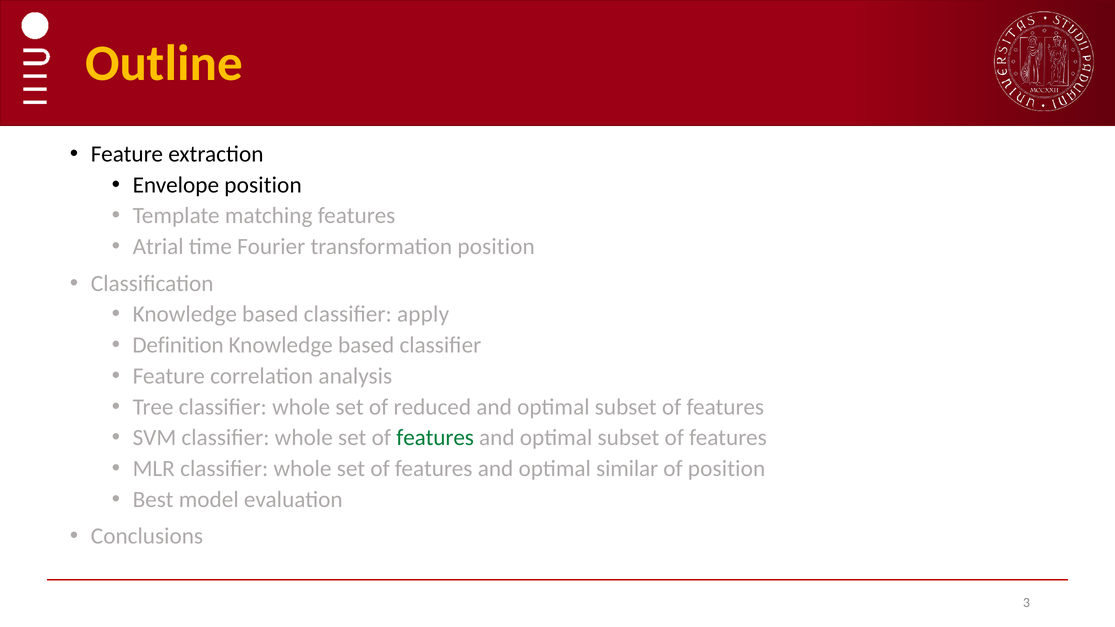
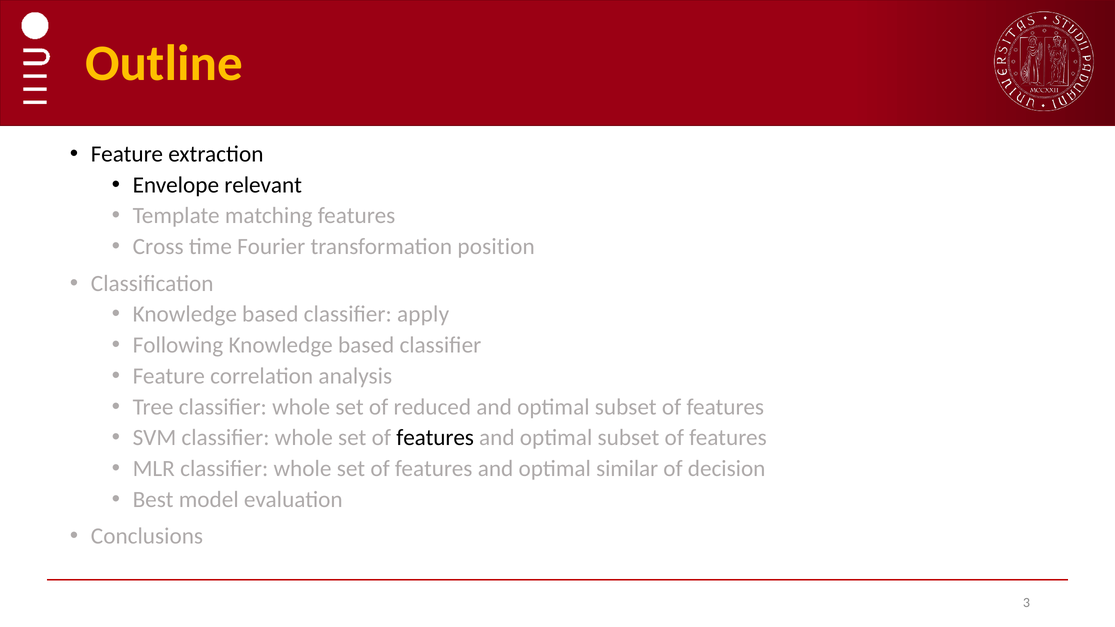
Envelope position: position -> relevant (263, 185)
Atrial: Atrial -> Cross (158, 247)
Definition: Definition -> Following (178, 345)
features colour: green -> black (435, 438)
of position: position -> decision (727, 469)
